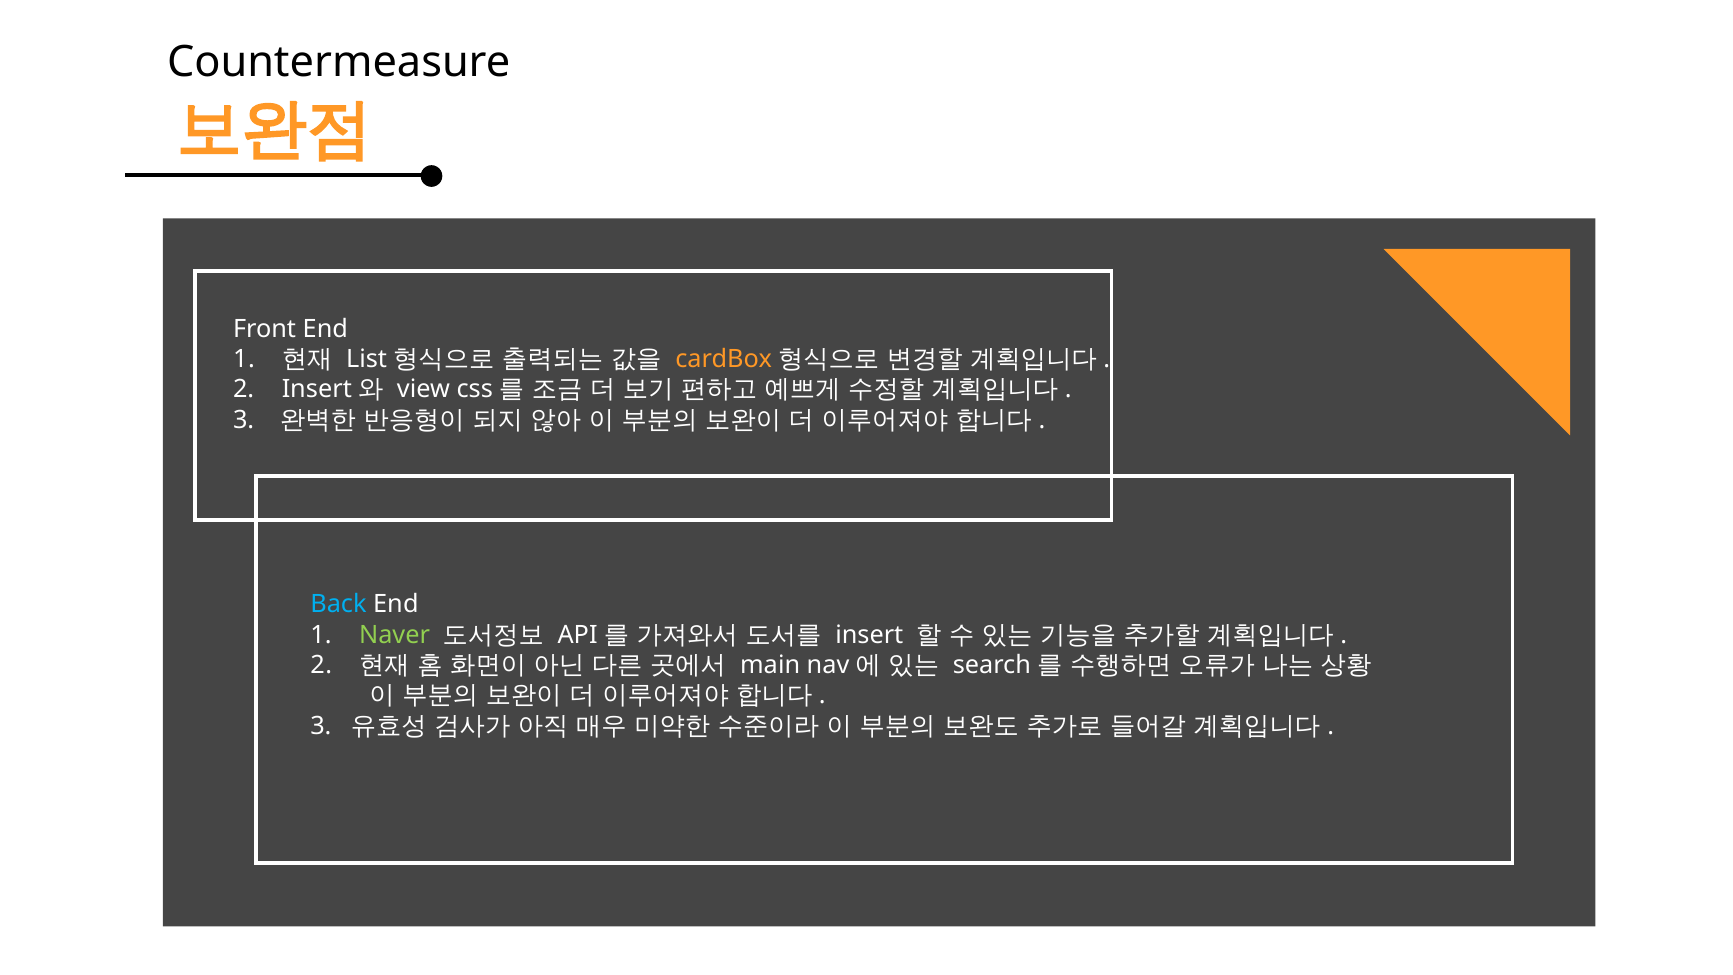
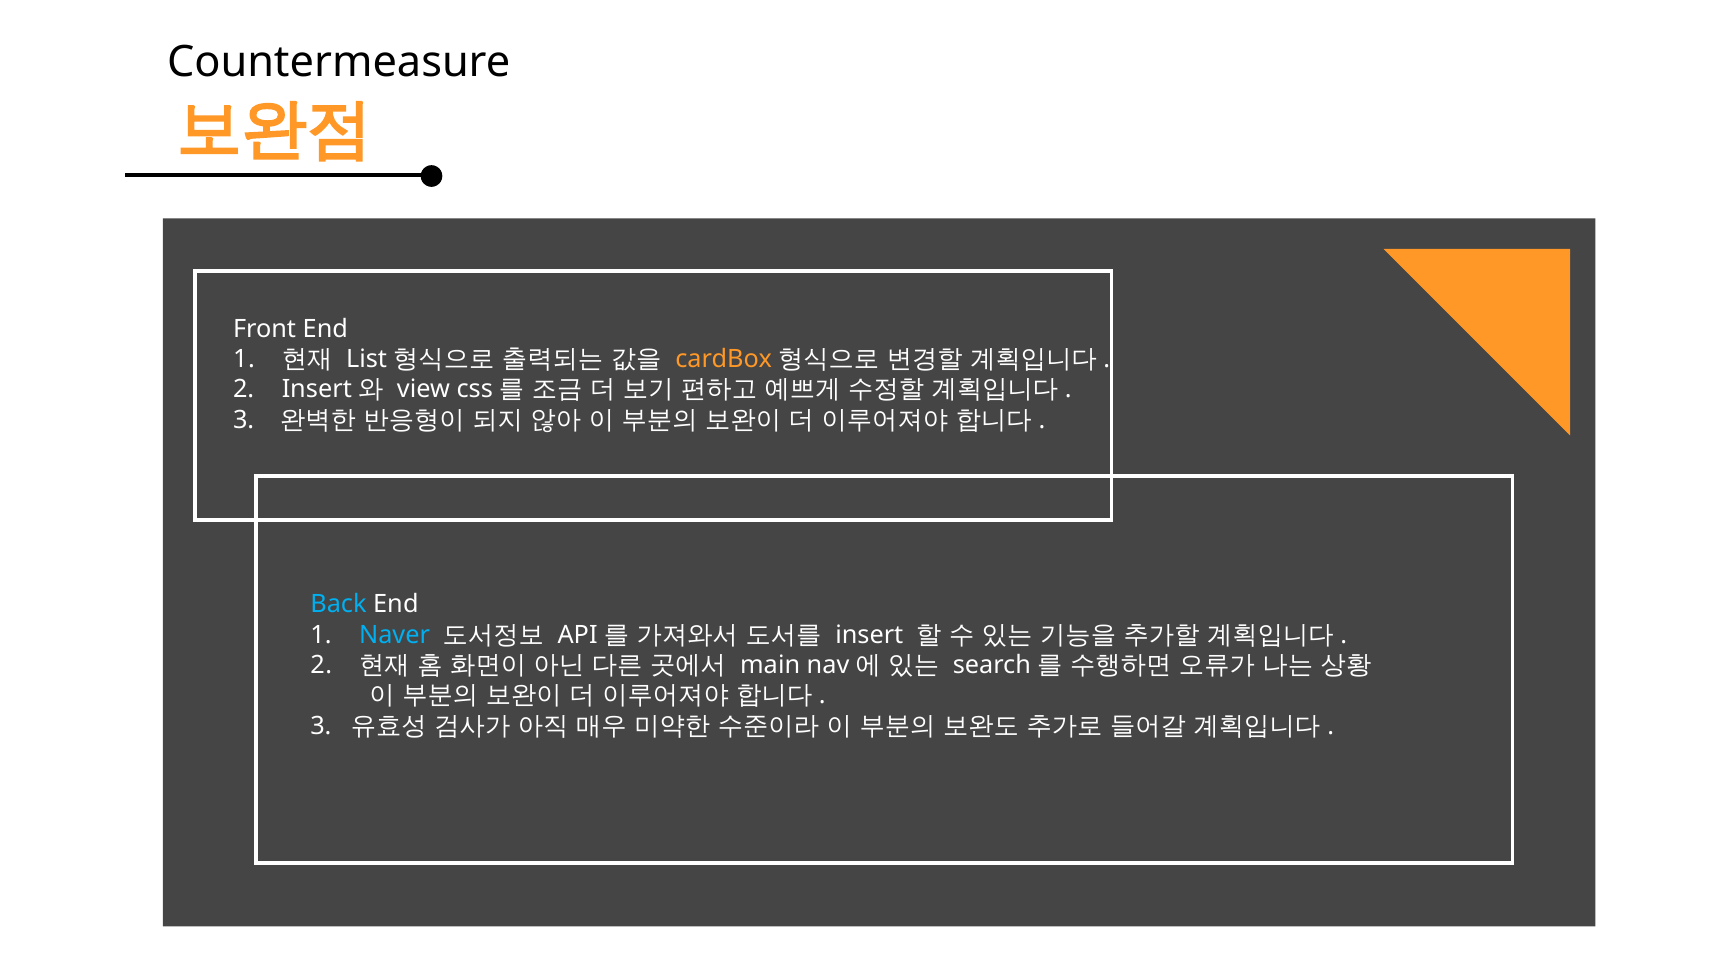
Naver colour: light green -> light blue (395, 635)
